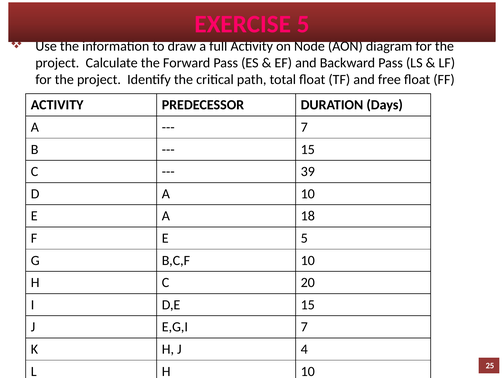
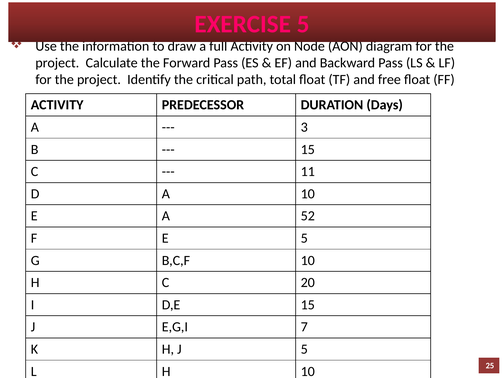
7: 7 -> 3 (304, 127)
39: 39 -> 11 (308, 172)
18: 18 -> 52 (308, 216)
J 4: 4 -> 5 (304, 349)
